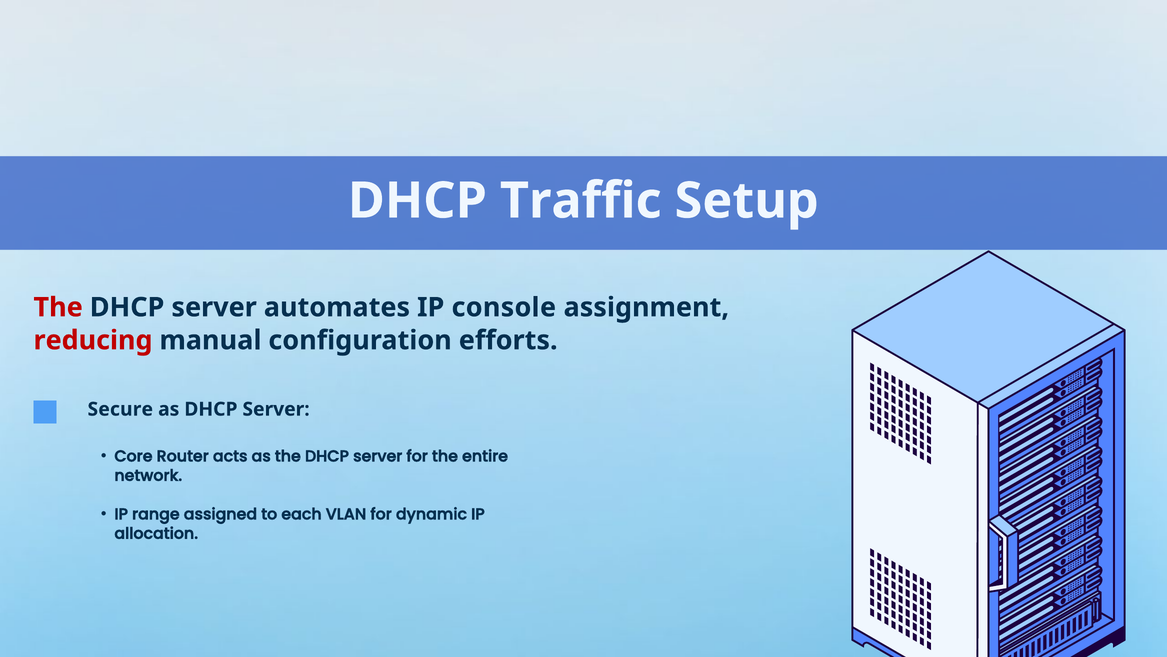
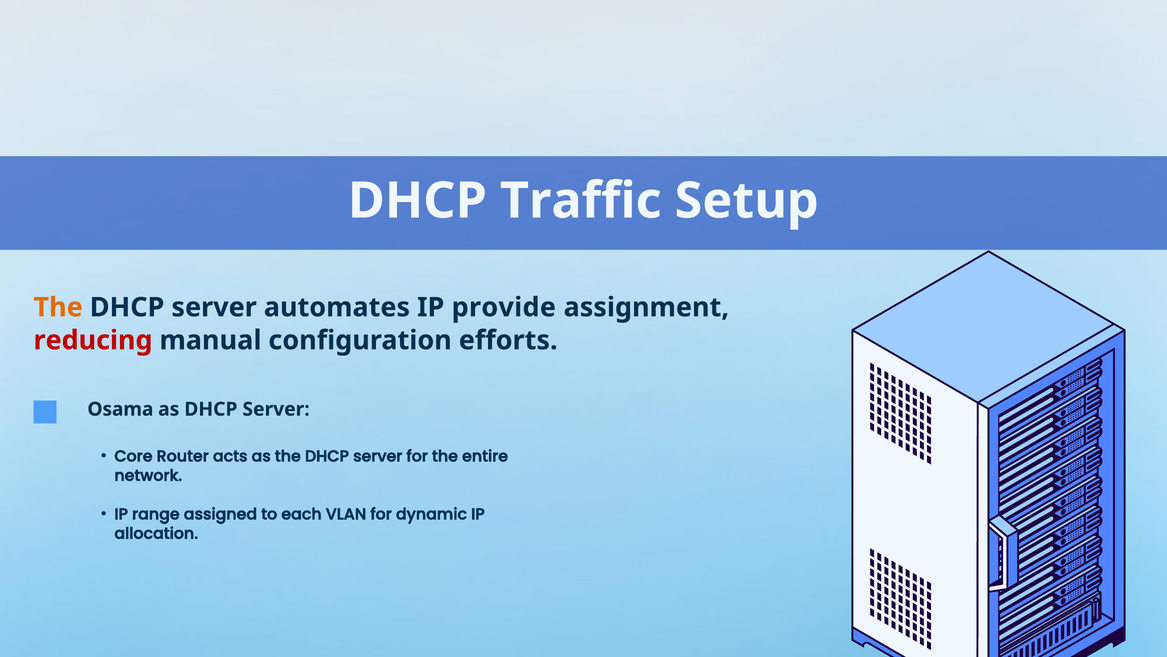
The colour: red -> orange (58, 307)
console: console -> provide (504, 307)
Secure: Secure -> Osama (120, 409)
